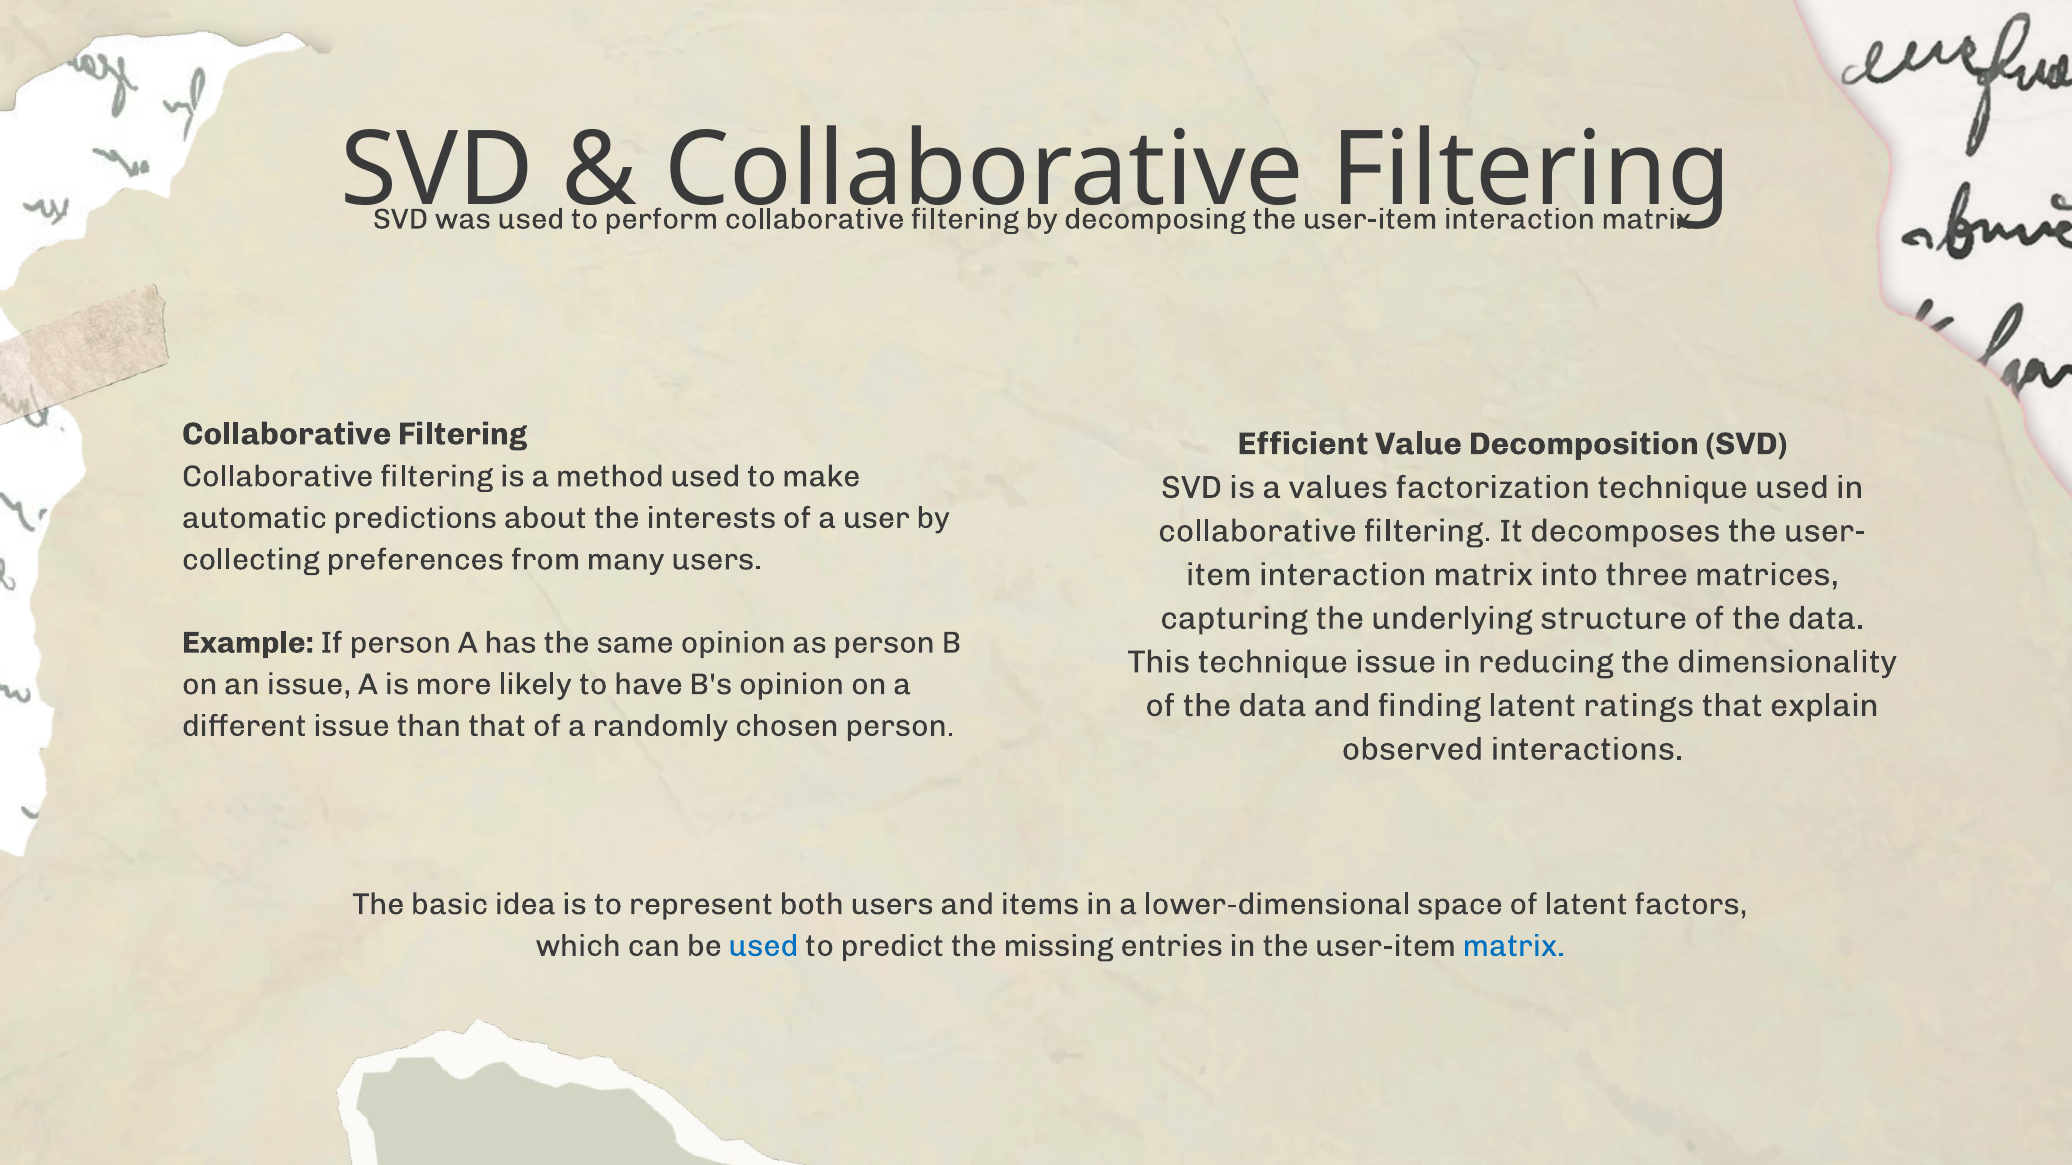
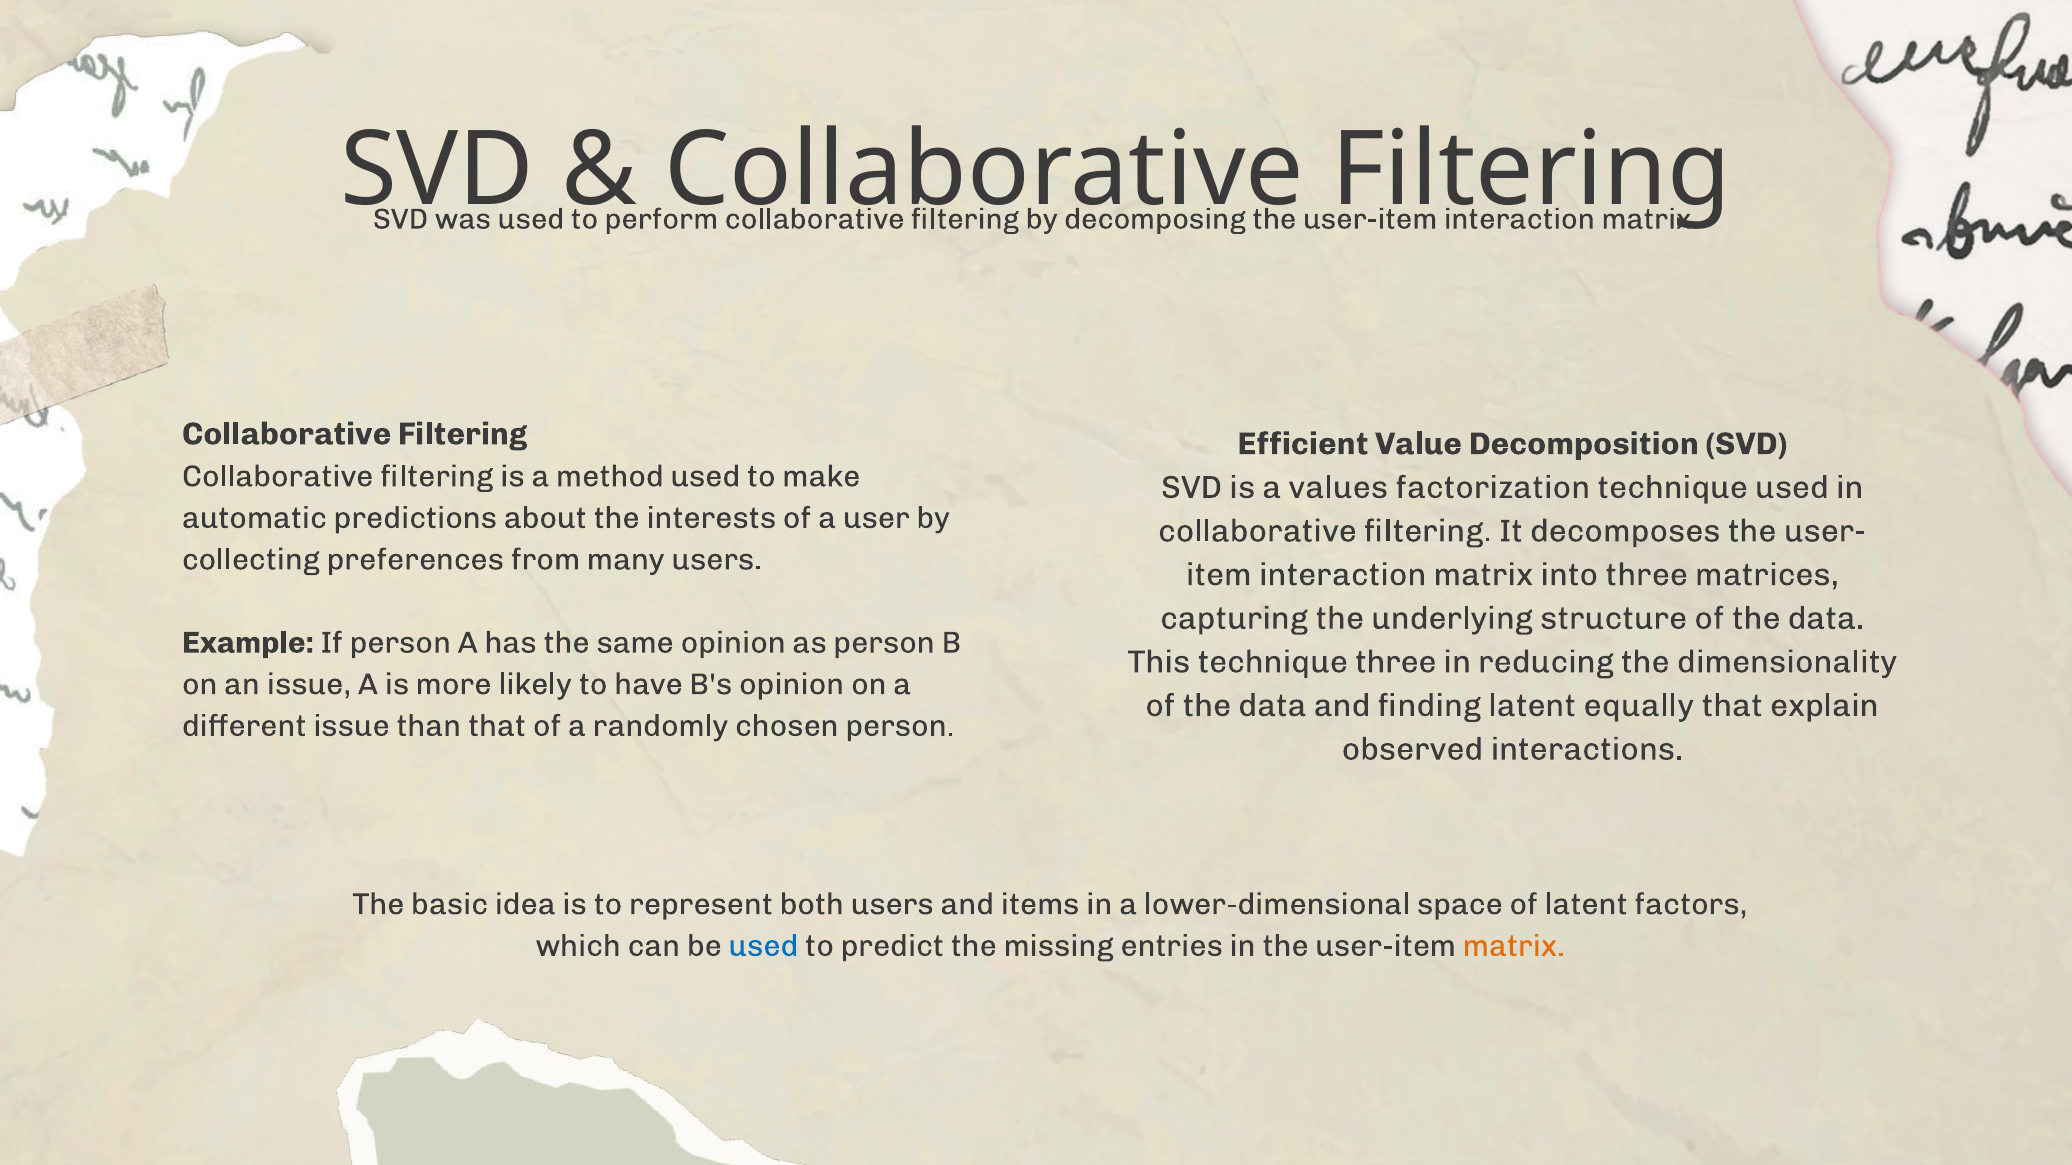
technique issue: issue -> three (1396, 662)
ratings: ratings -> equally (1639, 706)
matrix colour: blue -> orange (1514, 946)
